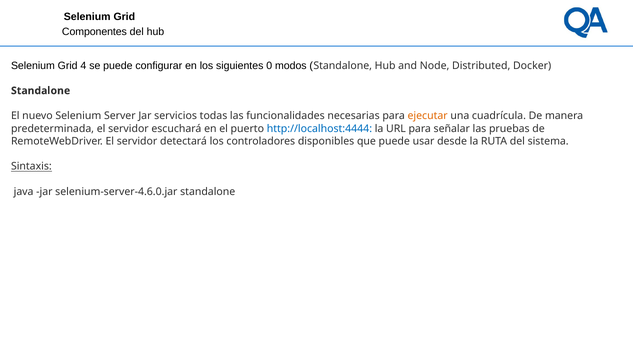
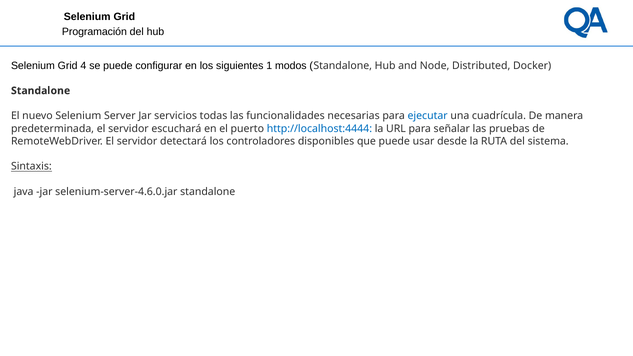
Componentes: Componentes -> Programación (94, 32)
0: 0 -> 1 (269, 66)
ejecutar colour: orange -> blue (428, 116)
